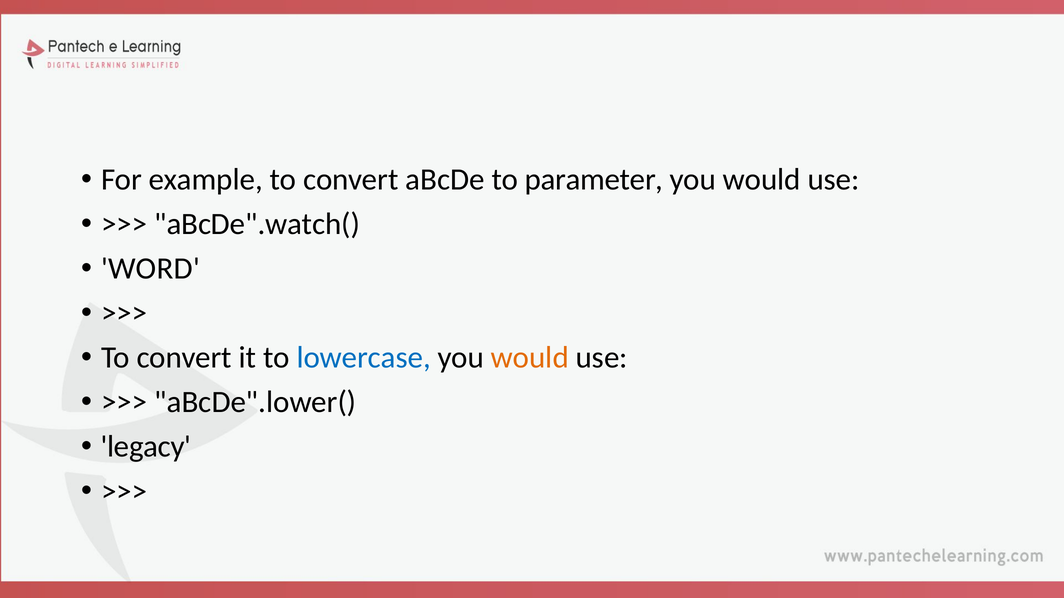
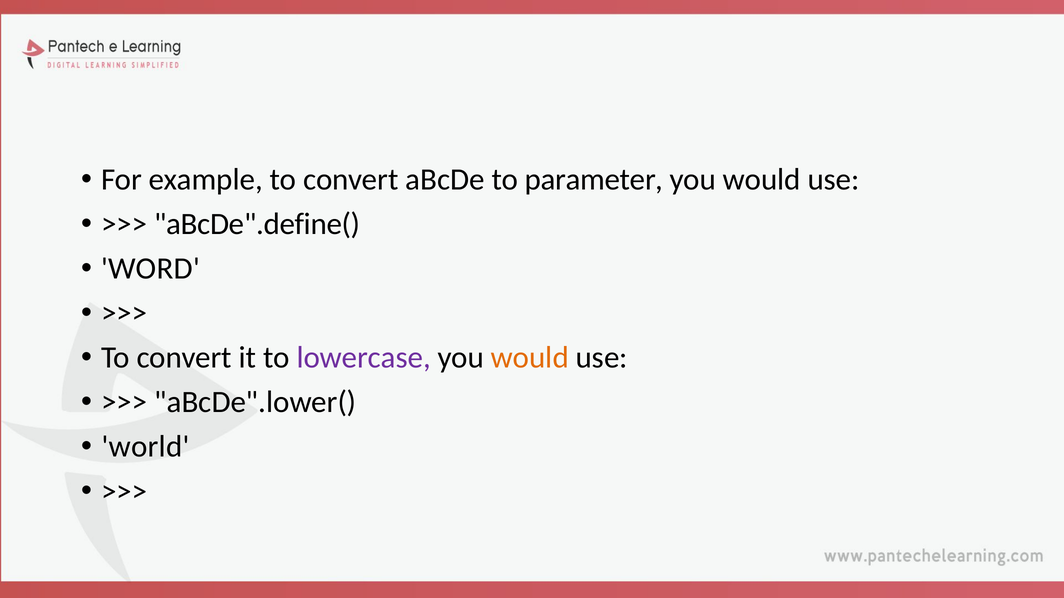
aBcDe".watch(: aBcDe".watch( -> aBcDe".define( (257, 224)
lowercase colour: blue -> purple (364, 358)
legacy: legacy -> world (146, 447)
